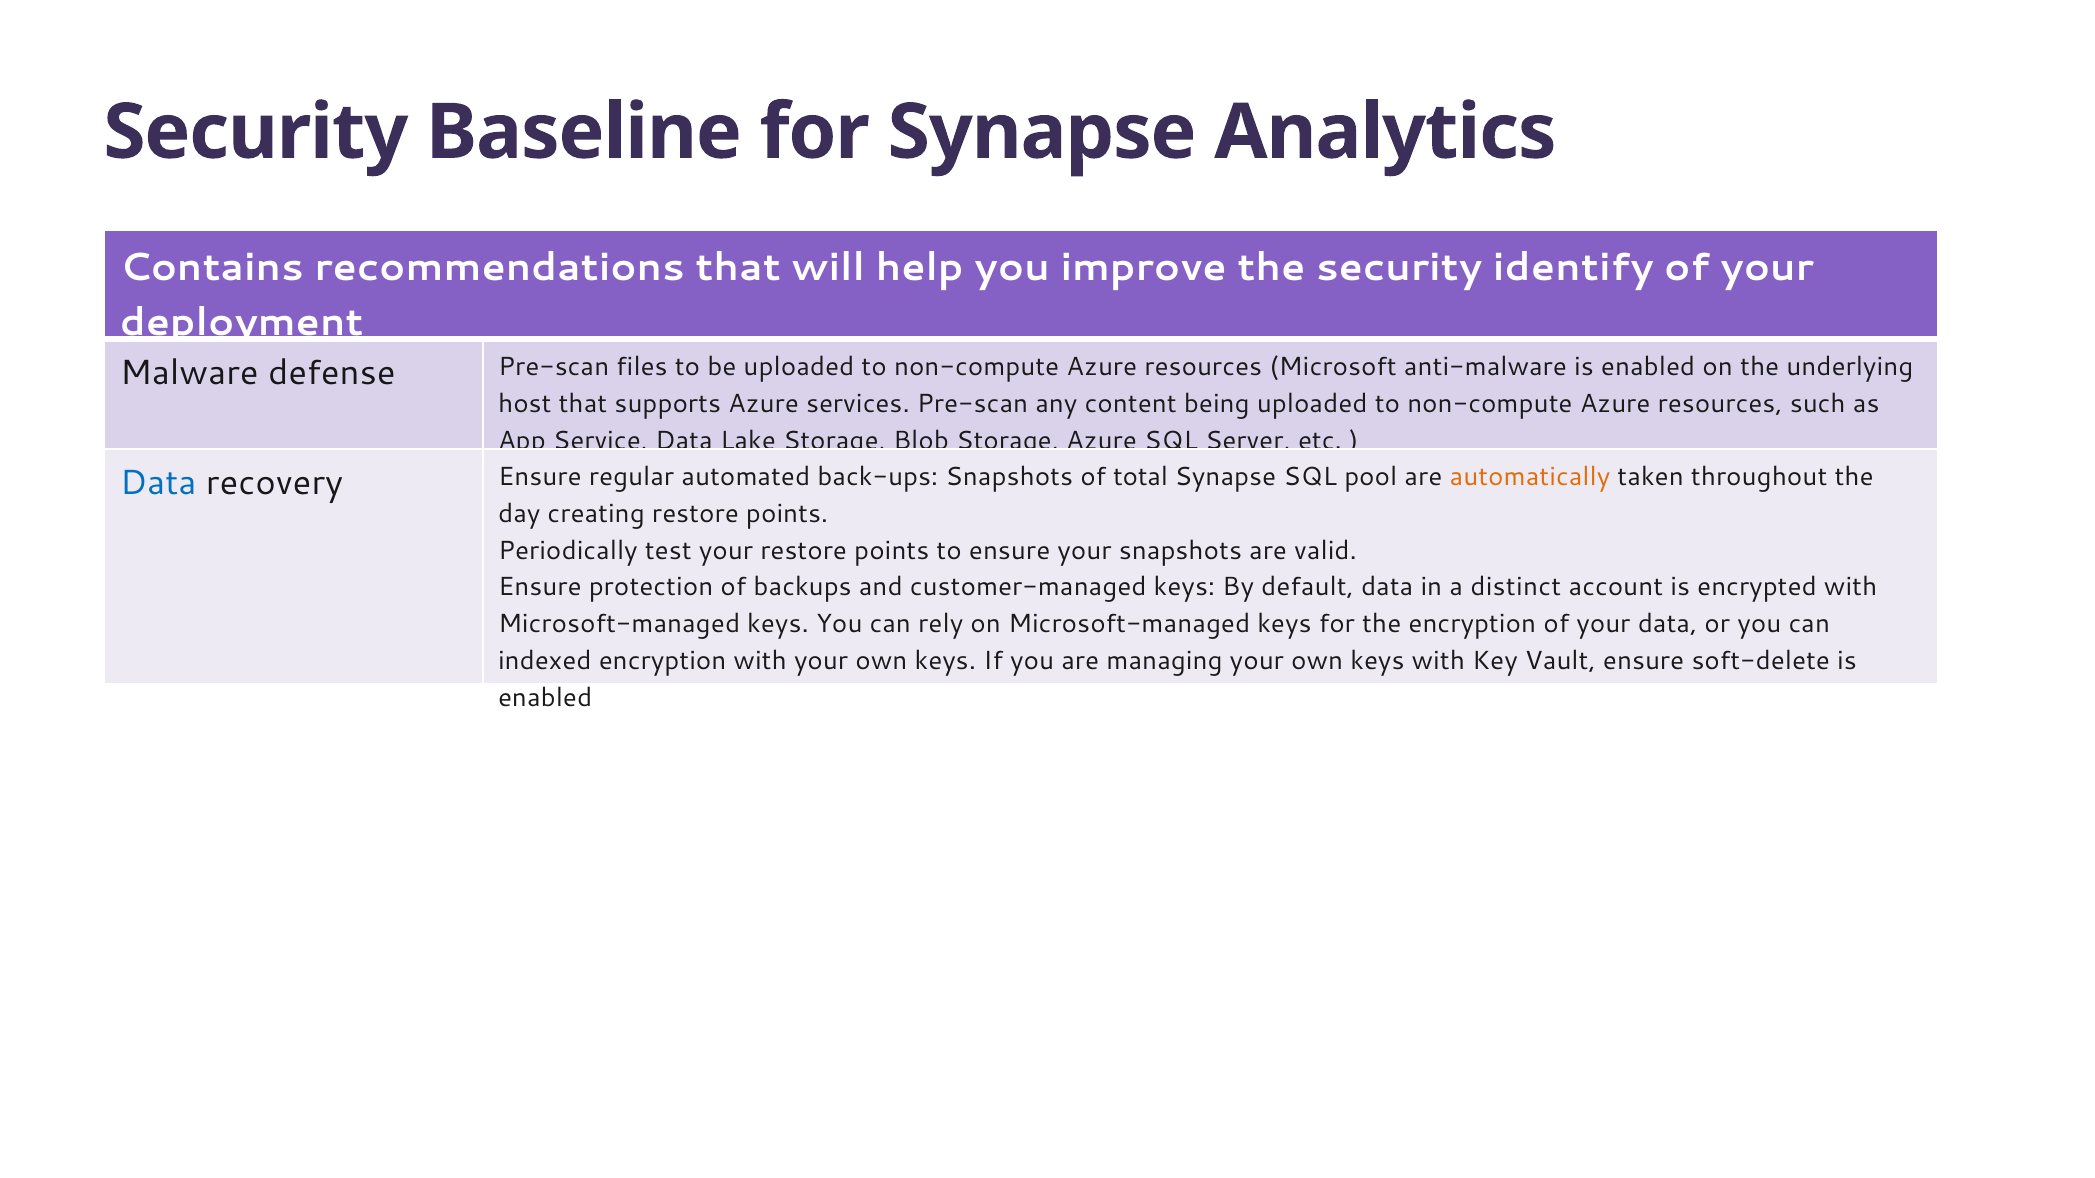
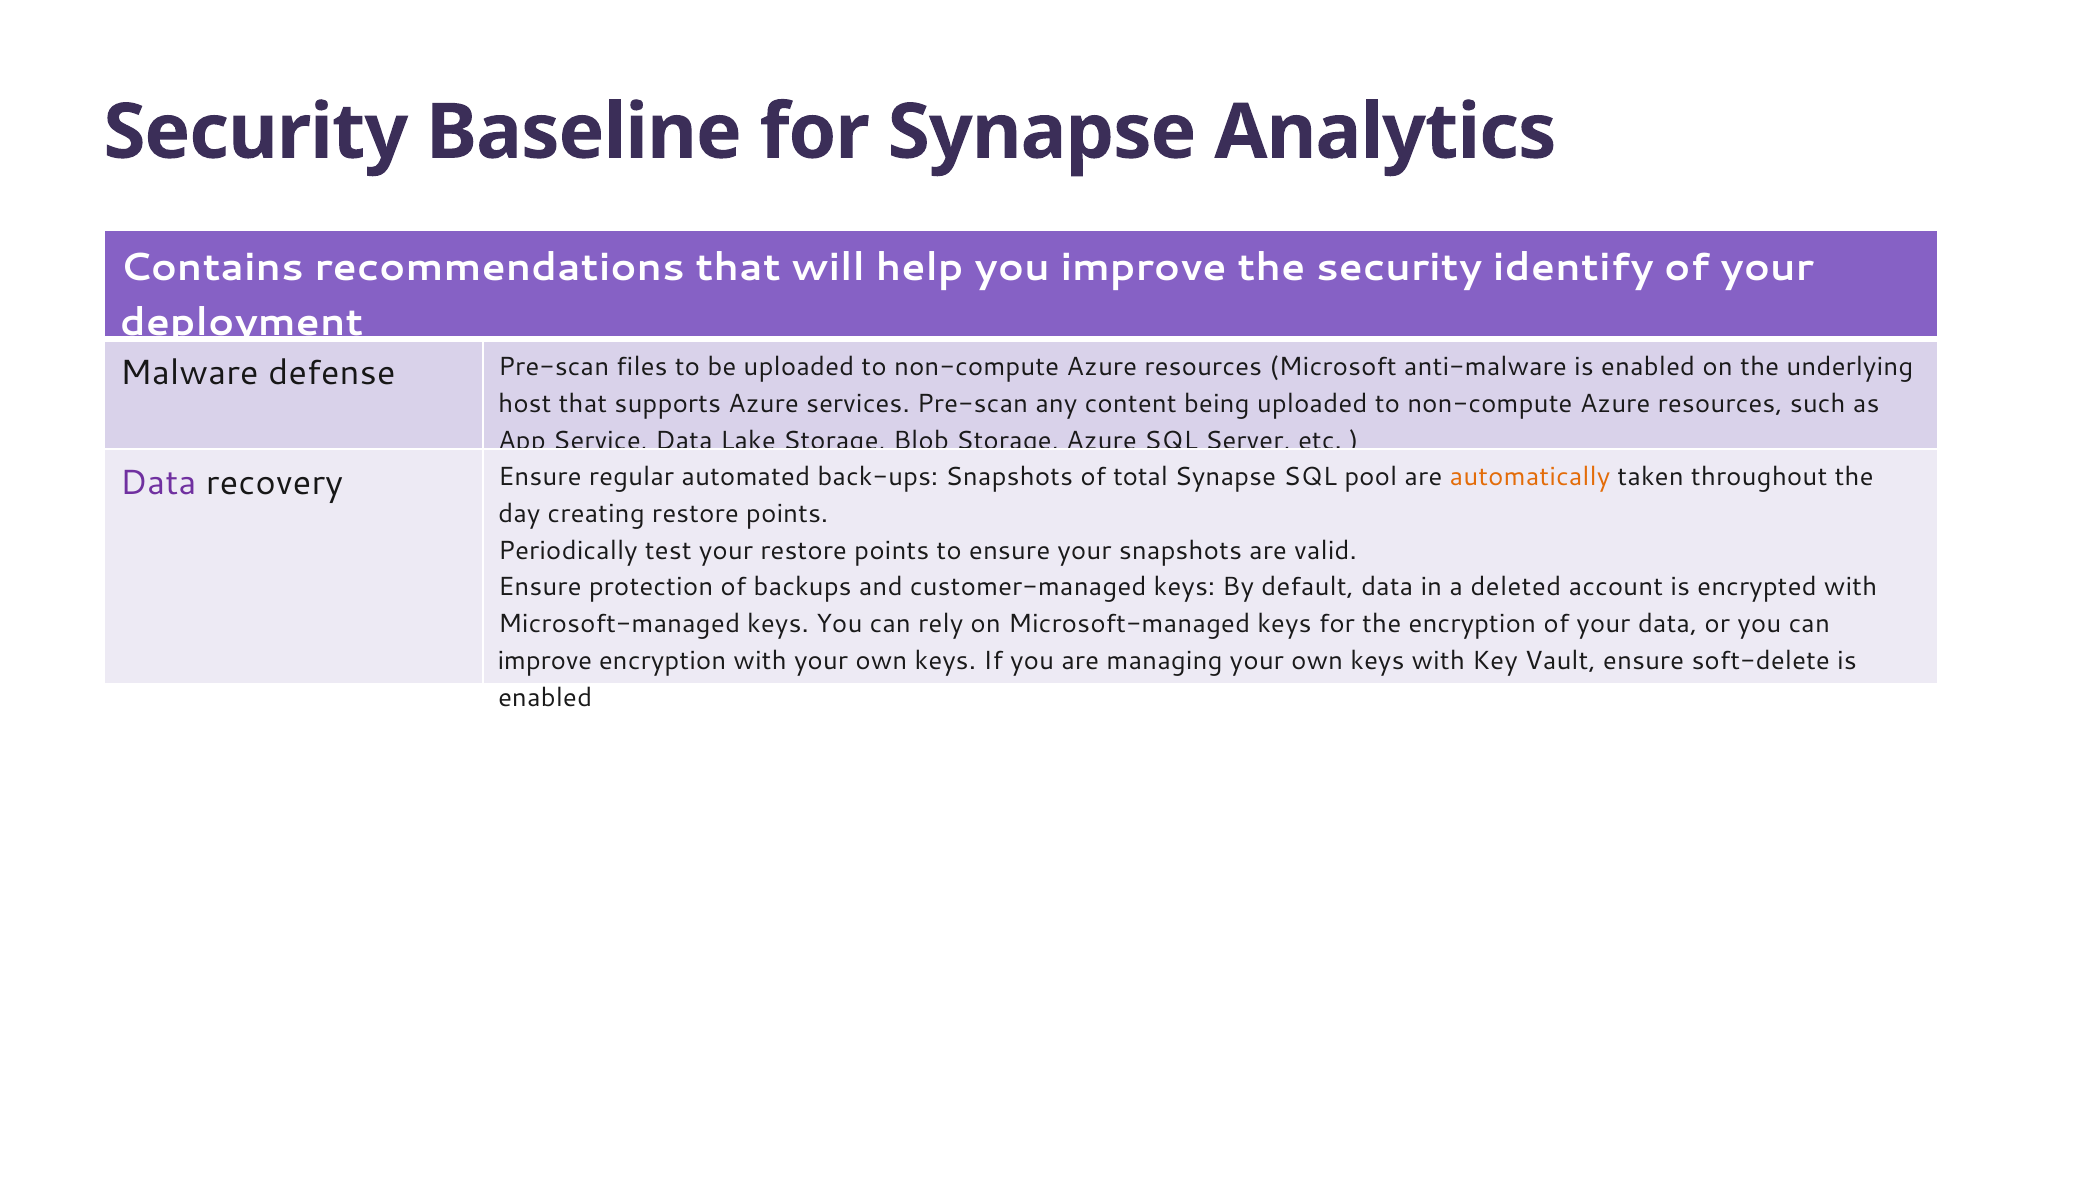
Data colour: blue -> purple (158, 483)
distinct: distinct -> deleted (1516, 588)
indexed: indexed -> improve (545, 661)
